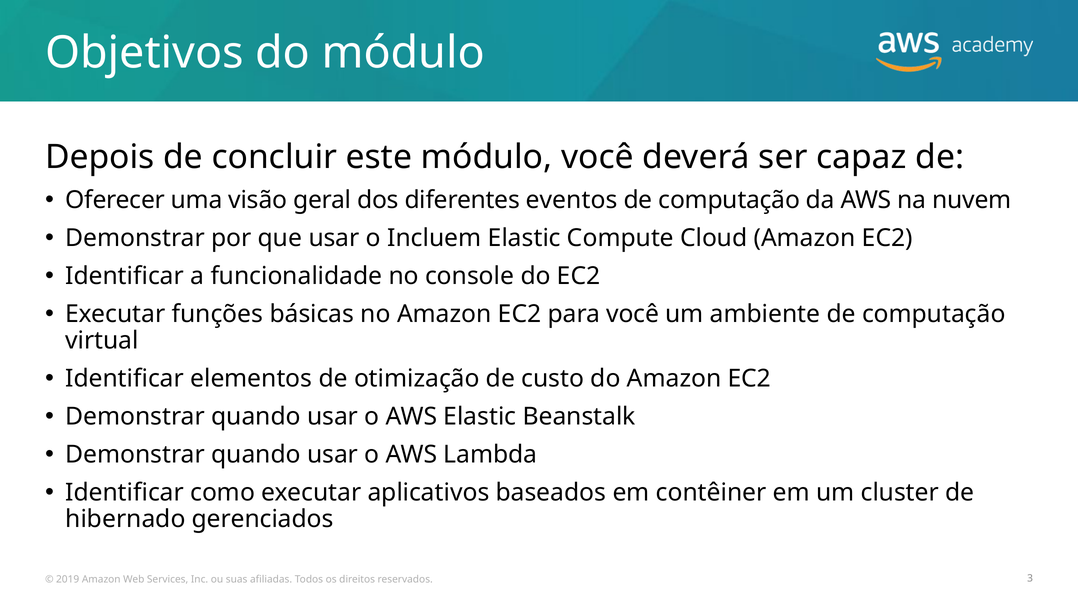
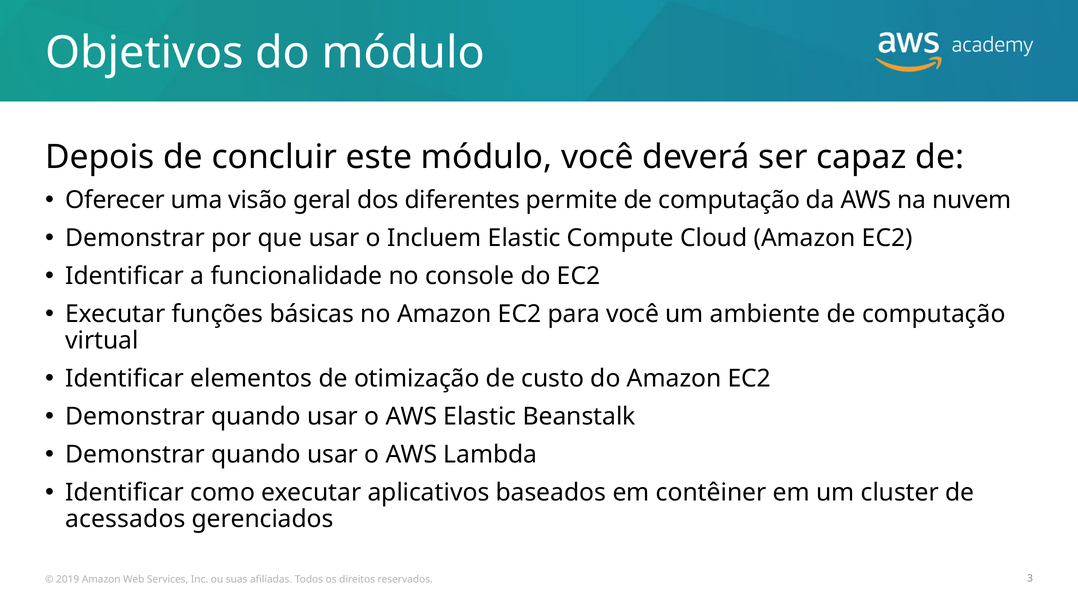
eventos: eventos -> permite (572, 200)
hibernado: hibernado -> acessados (125, 519)
